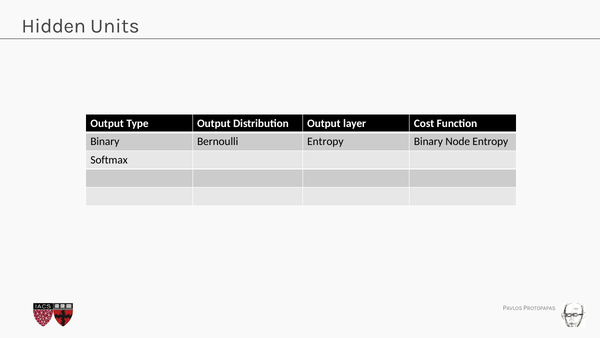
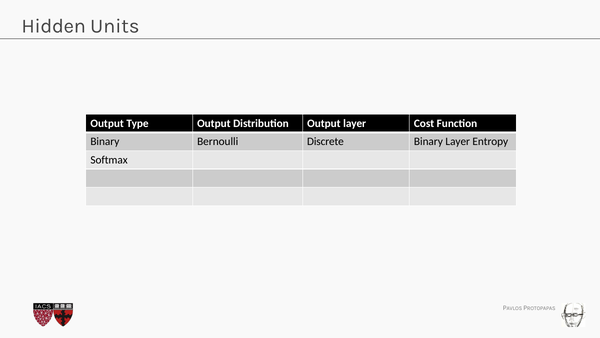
Bernoulli Entropy: Entropy -> Discrete (325, 142)
Binary Node: Node -> Layer (458, 142)
